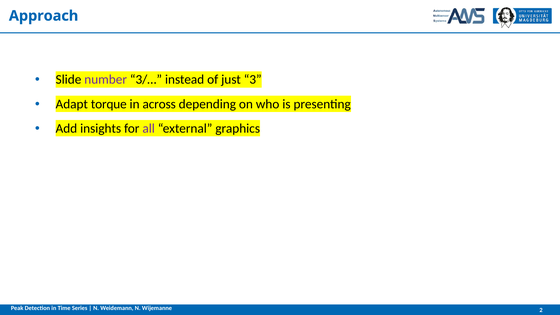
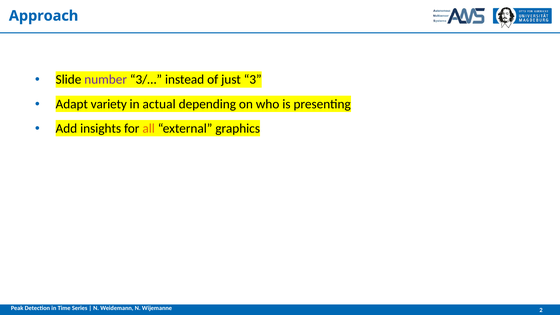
torque: torque -> variety (109, 104)
across: across -> actual (159, 104)
all colour: purple -> orange (149, 128)
